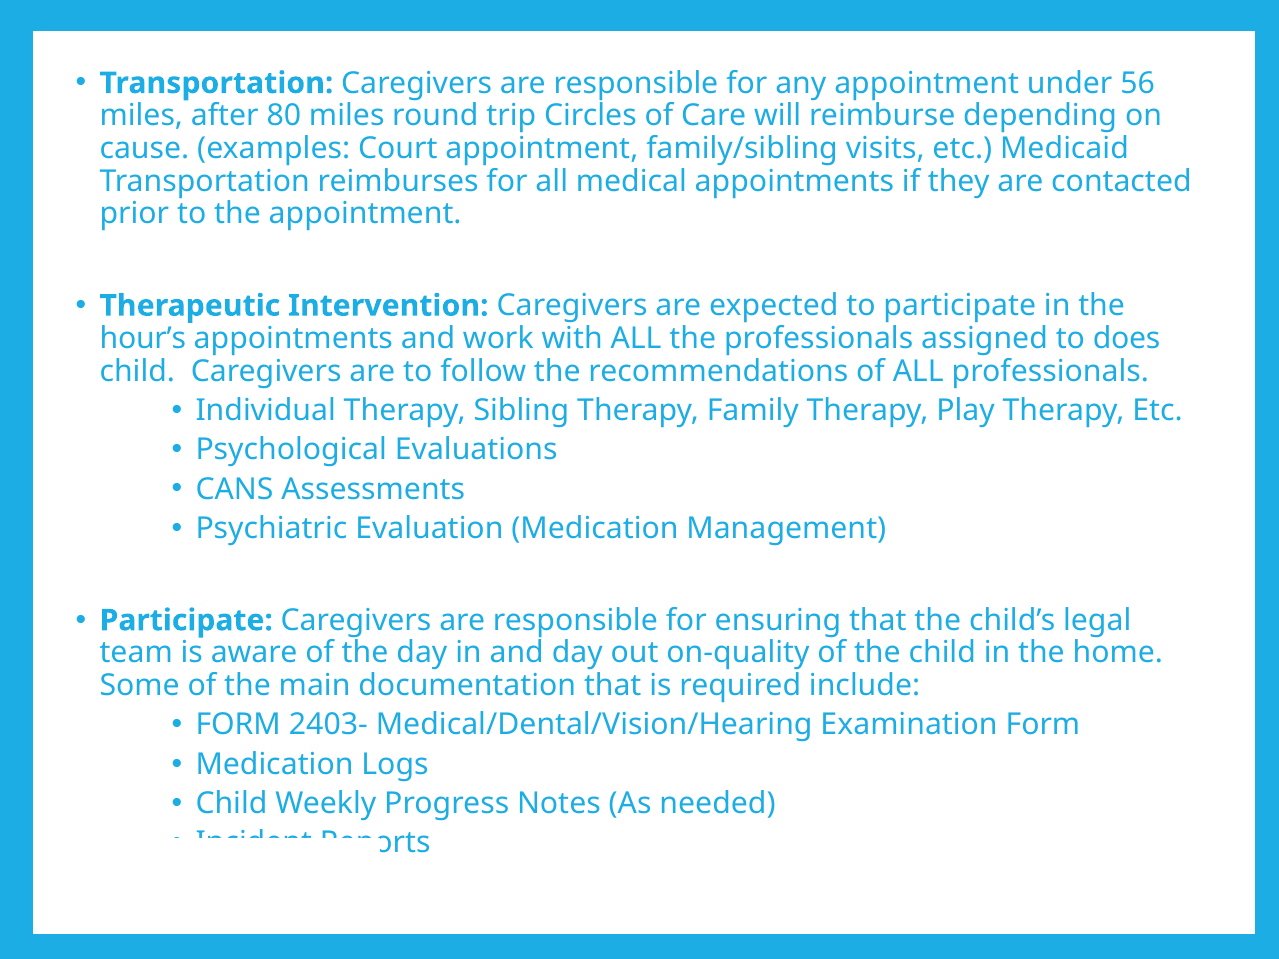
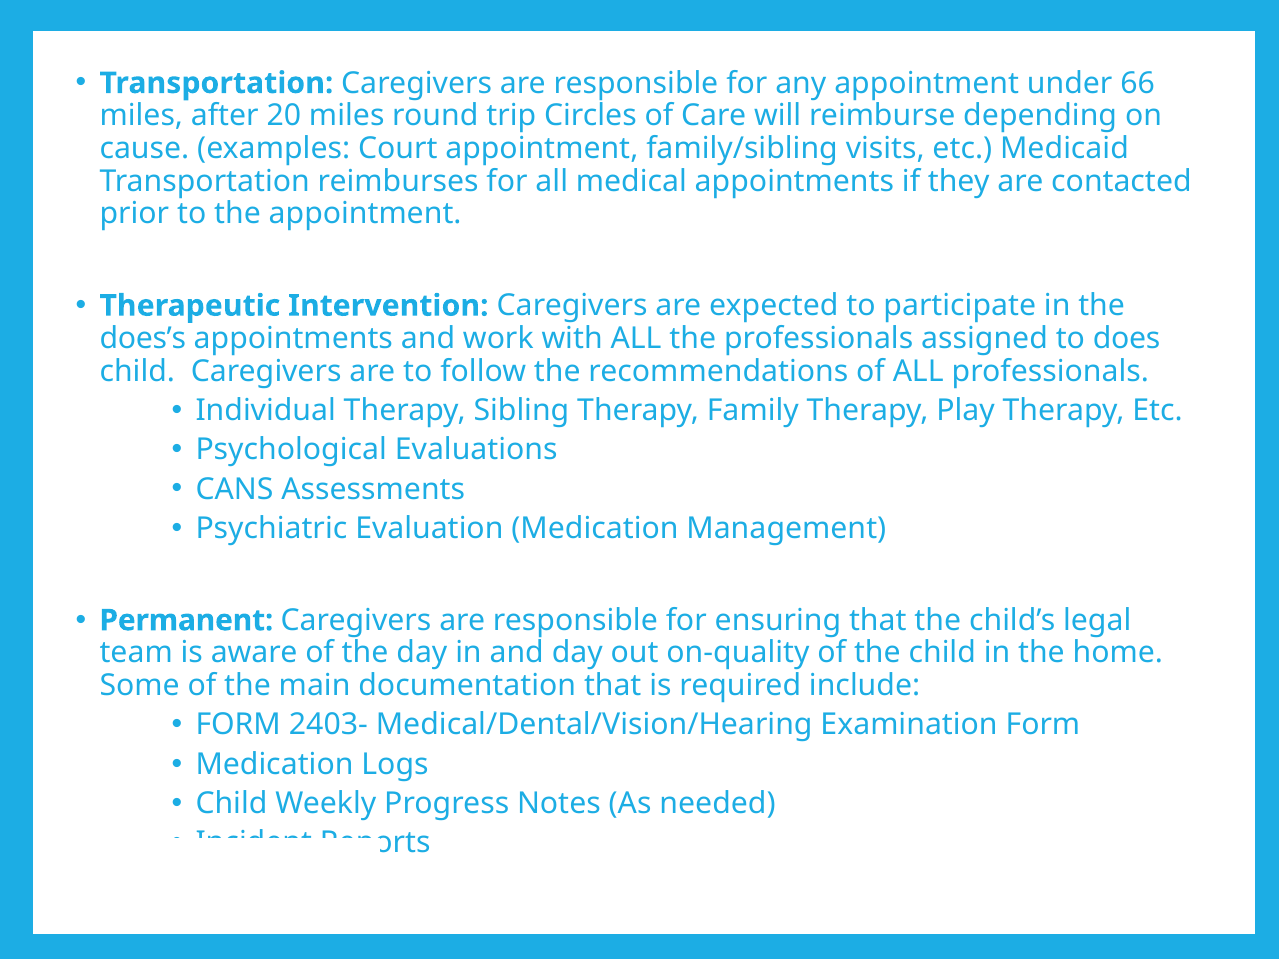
56: 56 -> 66 (1138, 83)
80: 80 -> 20 (284, 116)
hour’s: hour’s -> does’s (143, 339)
Participate: Participate -> Permanent (186, 621)
